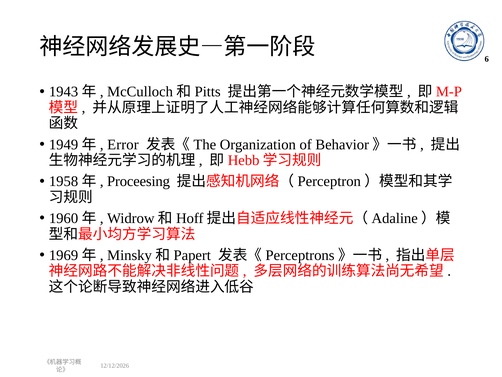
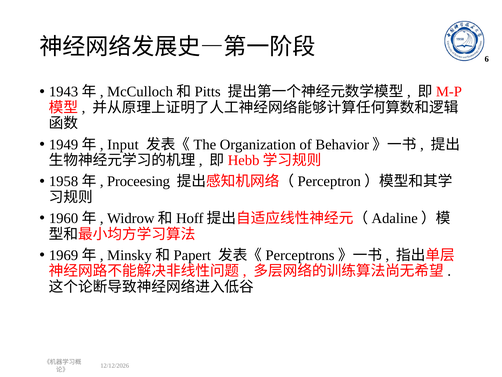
Error: Error -> Input (123, 144)
